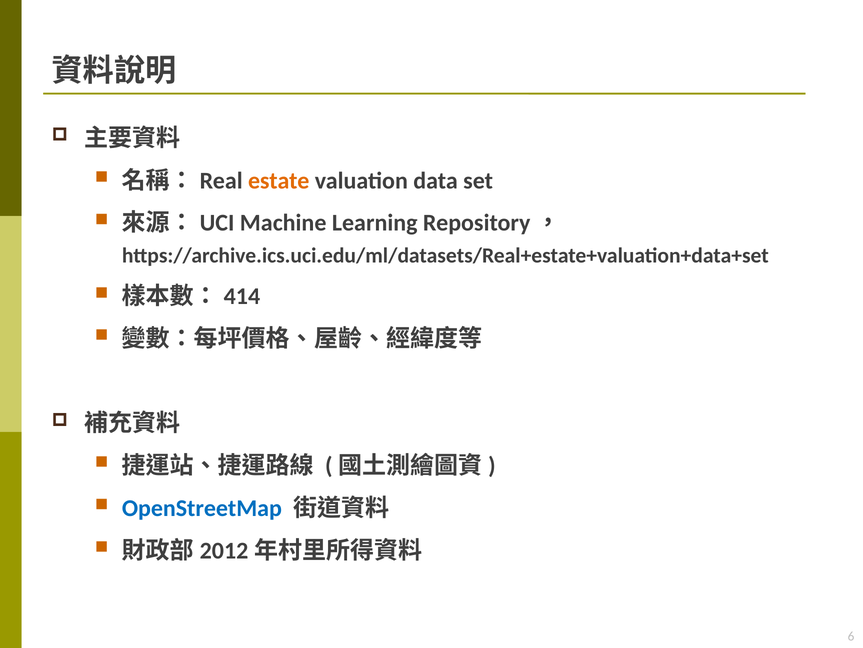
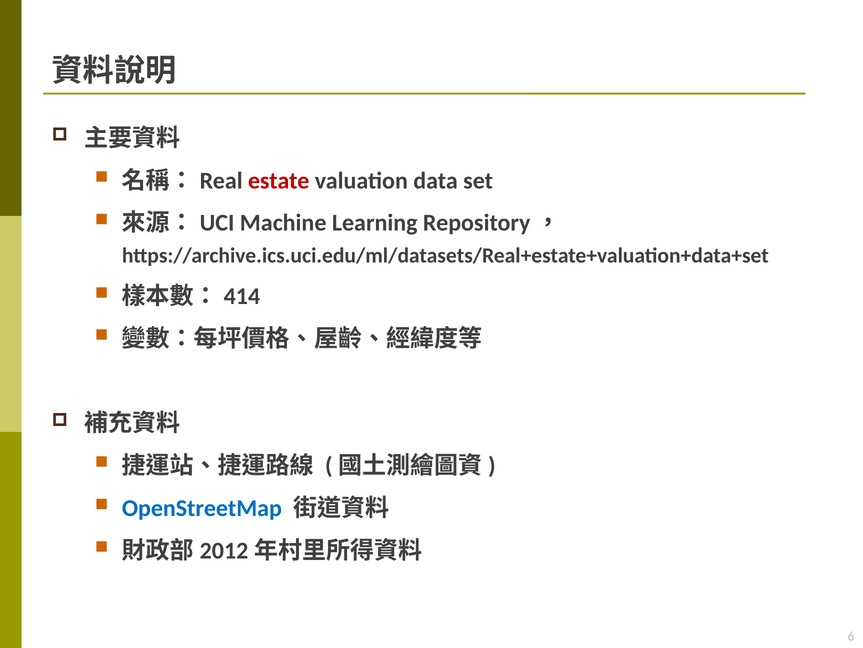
estate colour: orange -> red (279, 180)
